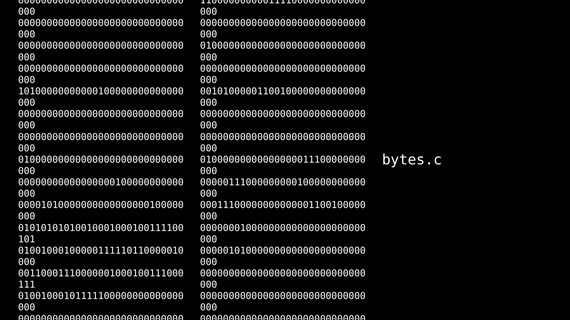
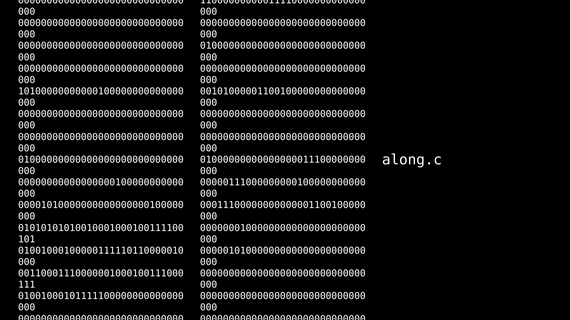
bytes.c: bytes.c -> along.c (412, 160)
